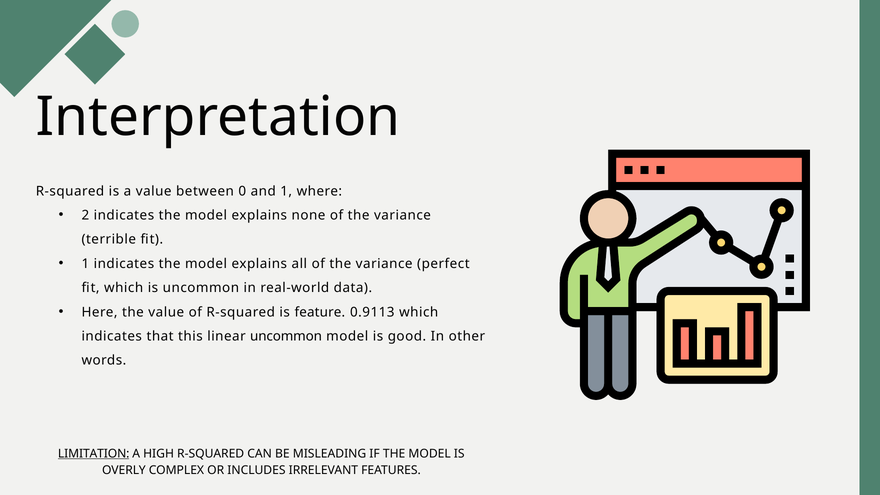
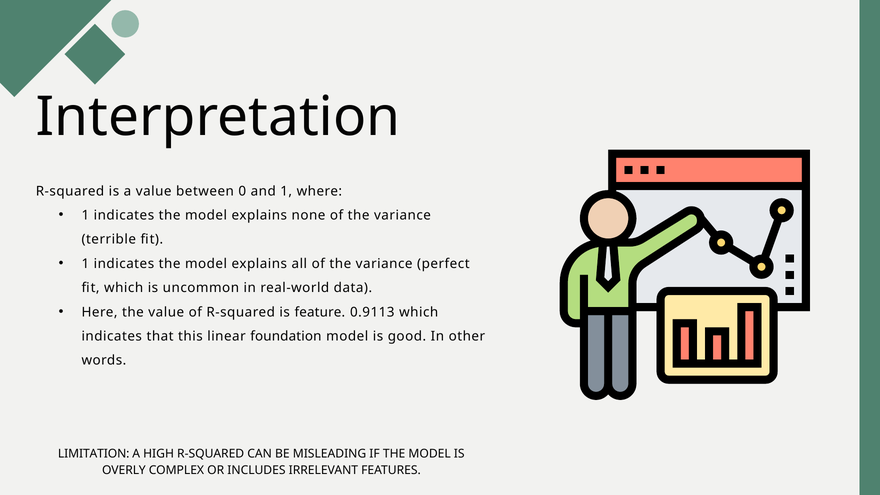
2: 2 -> 1 (85, 215)
linear uncommon: uncommon -> foundation (286, 336)
LIMITATION underline: present -> none (94, 454)
